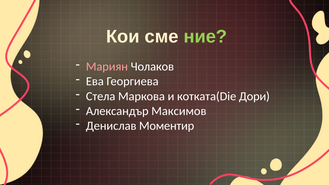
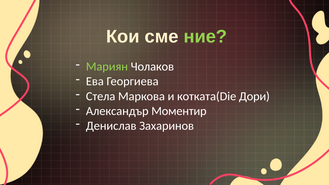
Мариян colour: pink -> light green (107, 67)
Максимов: Максимов -> Моментир (179, 111)
Моментир: Моментир -> Захаринов (167, 126)
